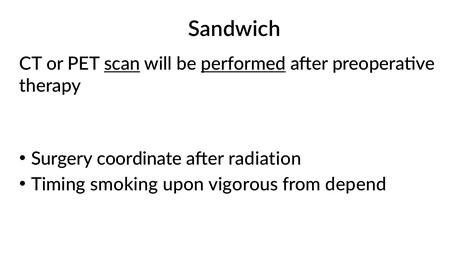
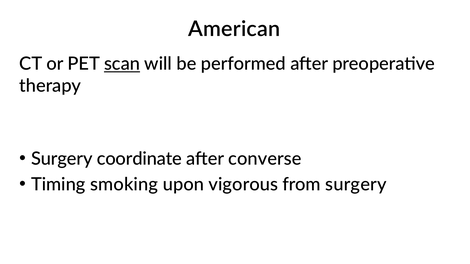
Sandwich: Sandwich -> American (234, 29)
performed underline: present -> none (243, 64)
radiation: radiation -> converse (265, 159)
from depend: depend -> surgery (356, 185)
